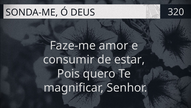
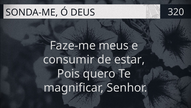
amor: amor -> meus (114, 45)
